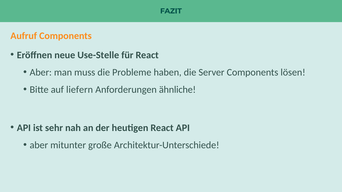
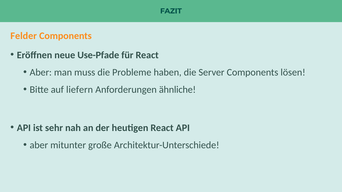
Aufruf: Aufruf -> Felder (24, 36)
Use-Stelle: Use-Stelle -> Use-Pfade (98, 55)
